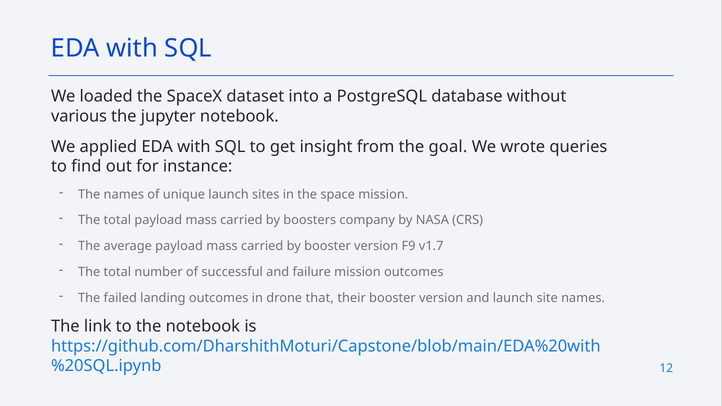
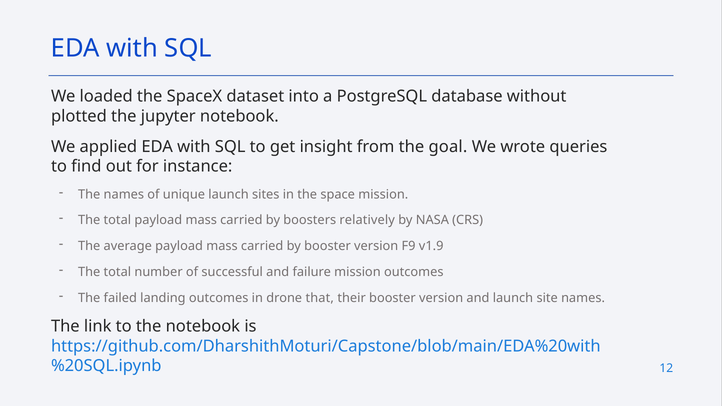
various: various -> plotted (79, 116)
company: company -> relatively (367, 220)
v1.7: v1.7 -> v1.9 (431, 246)
